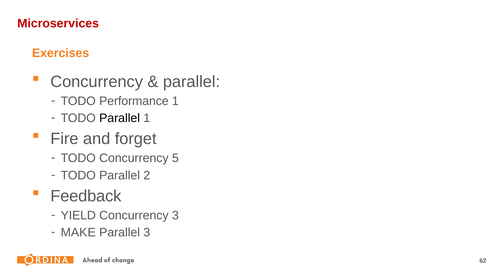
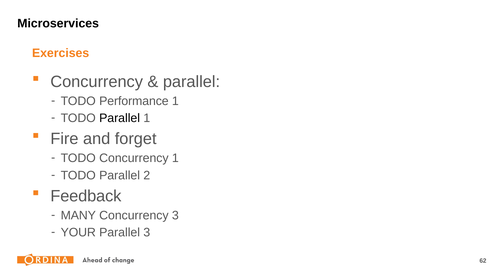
Microservices colour: red -> black (58, 24)
Concurrency 5: 5 -> 1 (175, 158)
YIELD: YIELD -> MANY (78, 215)
MAKE: MAKE -> YOUR (78, 232)
